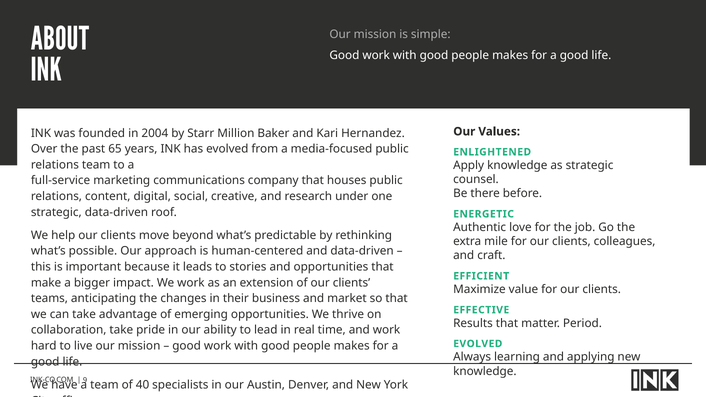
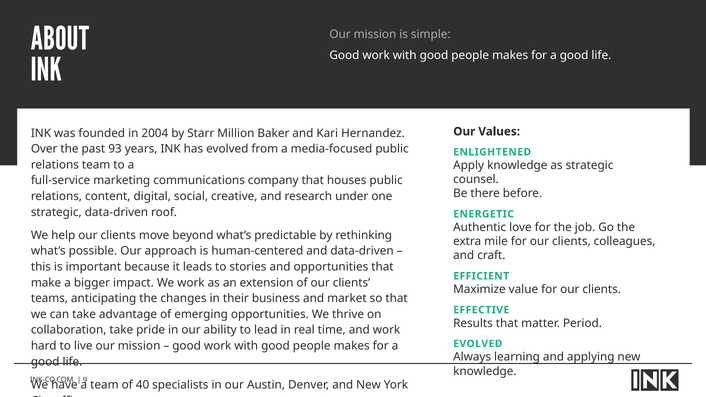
65: 65 -> 93 (115, 149)
